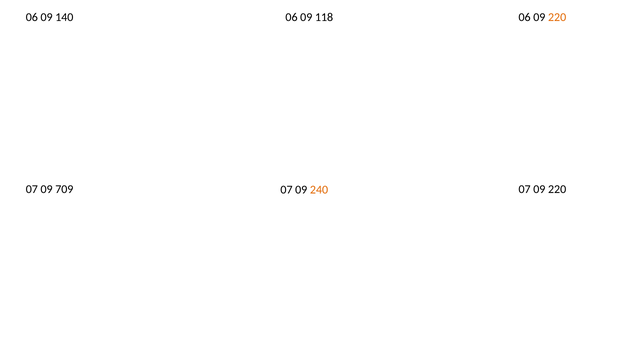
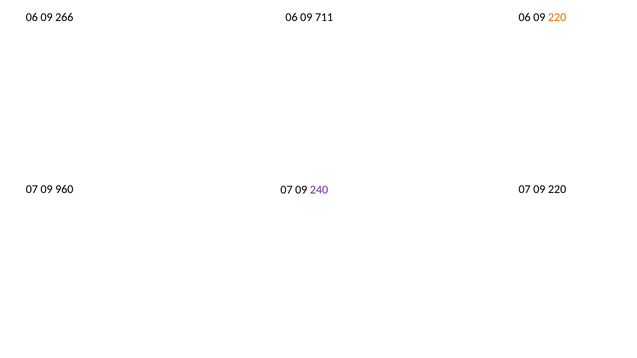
140: 140 -> 266 (64, 17)
118: 118 -> 711 (324, 17)
709: 709 -> 960 (64, 190)
240 colour: orange -> purple (319, 190)
